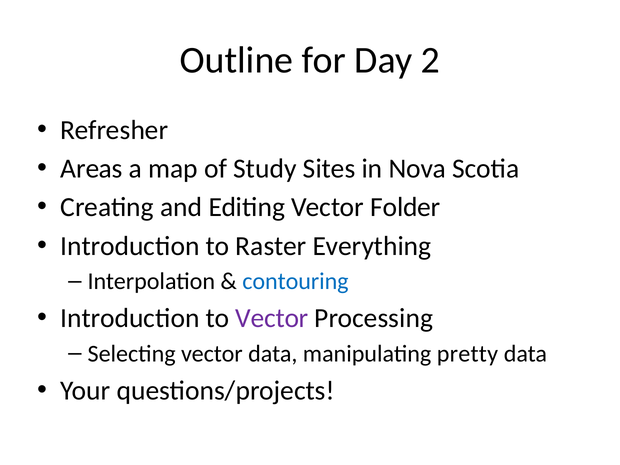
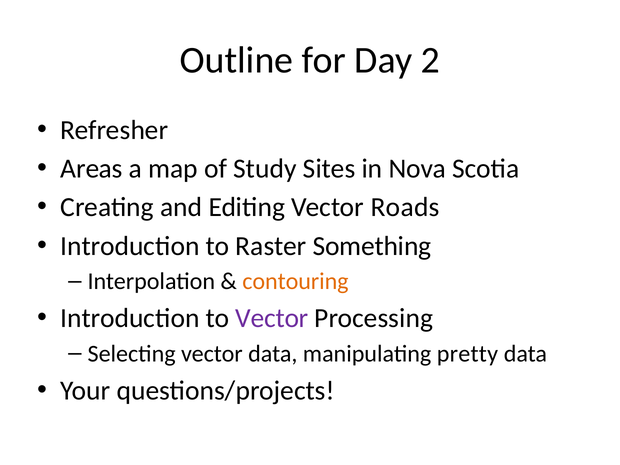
Folder: Folder -> Roads (405, 207)
Everything: Everything -> Something (372, 246)
contouring colour: blue -> orange (295, 281)
